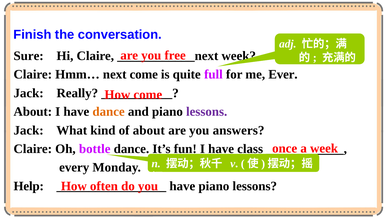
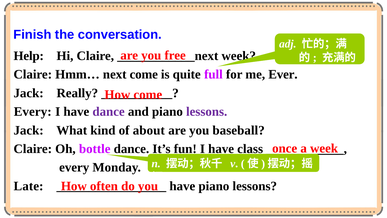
Sure: Sure -> Help (29, 56)
About: About -> Every (33, 111)
dance colour: orange -> purple (109, 111)
answers: answers -> baseball (239, 130)
Help: Help -> Late (29, 186)
